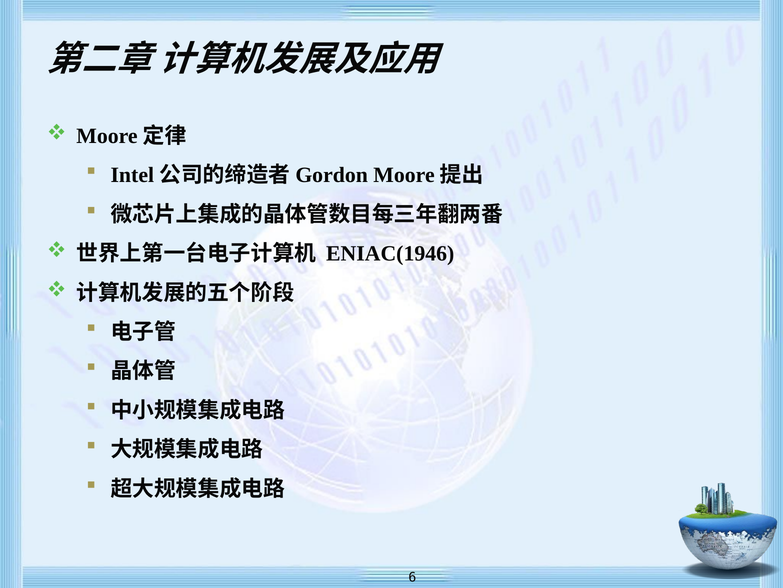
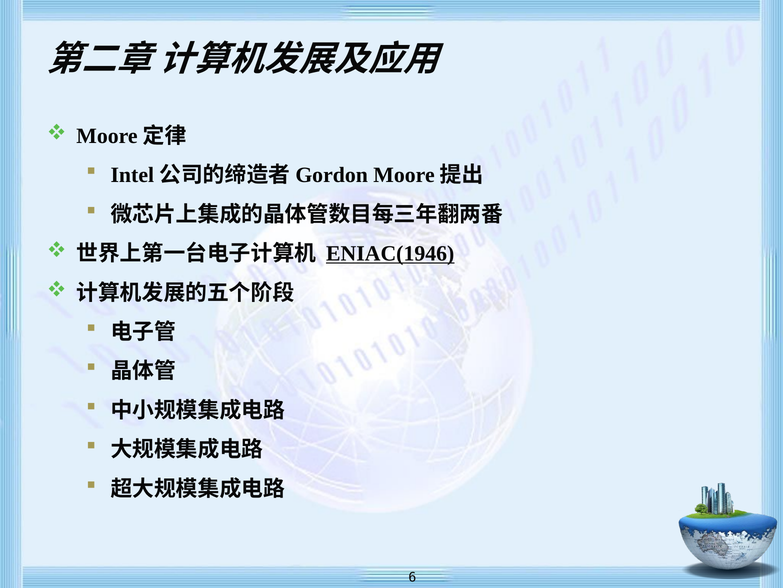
ENIAC(1946 underline: none -> present (390, 253)
